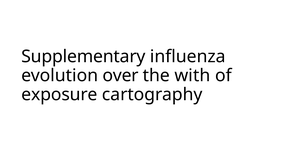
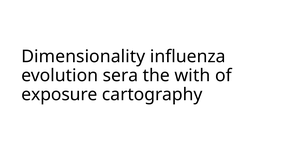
Supplementary: Supplementary -> Dimensionality (83, 57)
over: over -> sera (120, 76)
